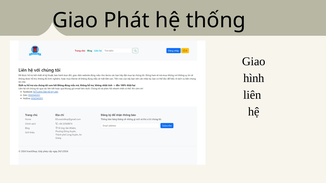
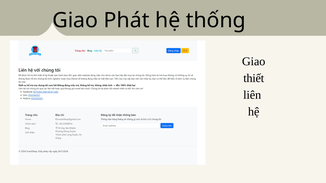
hình: hình -> thiết (254, 78)
